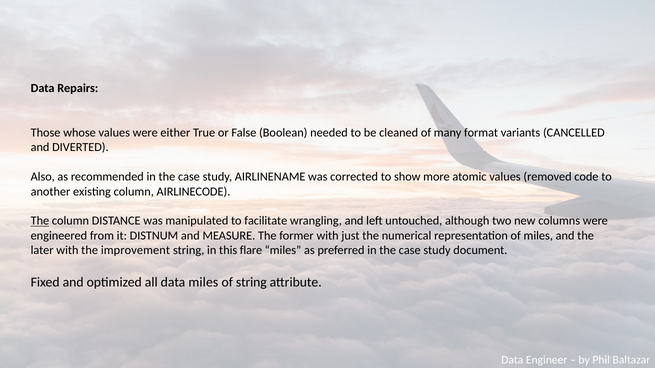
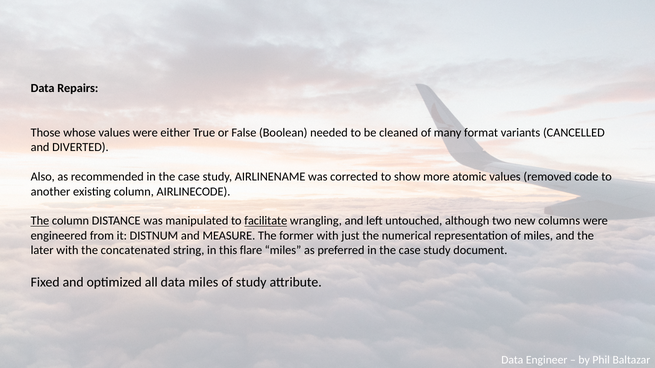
facilitate underline: none -> present (266, 221)
improvement: improvement -> concatenated (135, 251)
of string: string -> study (251, 283)
